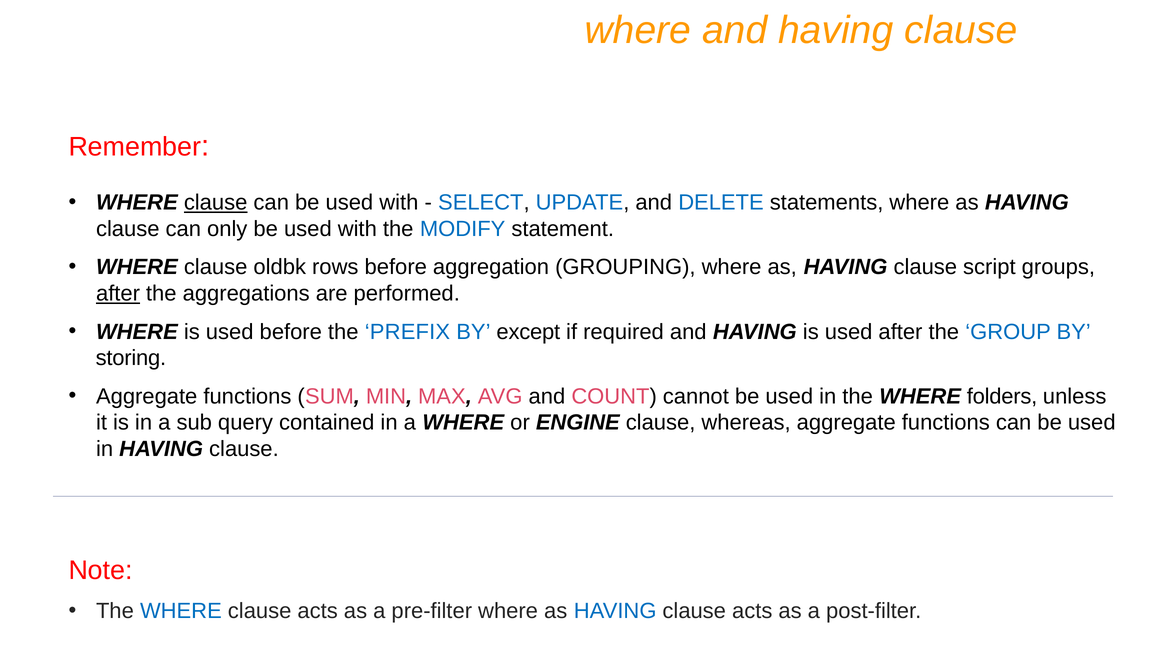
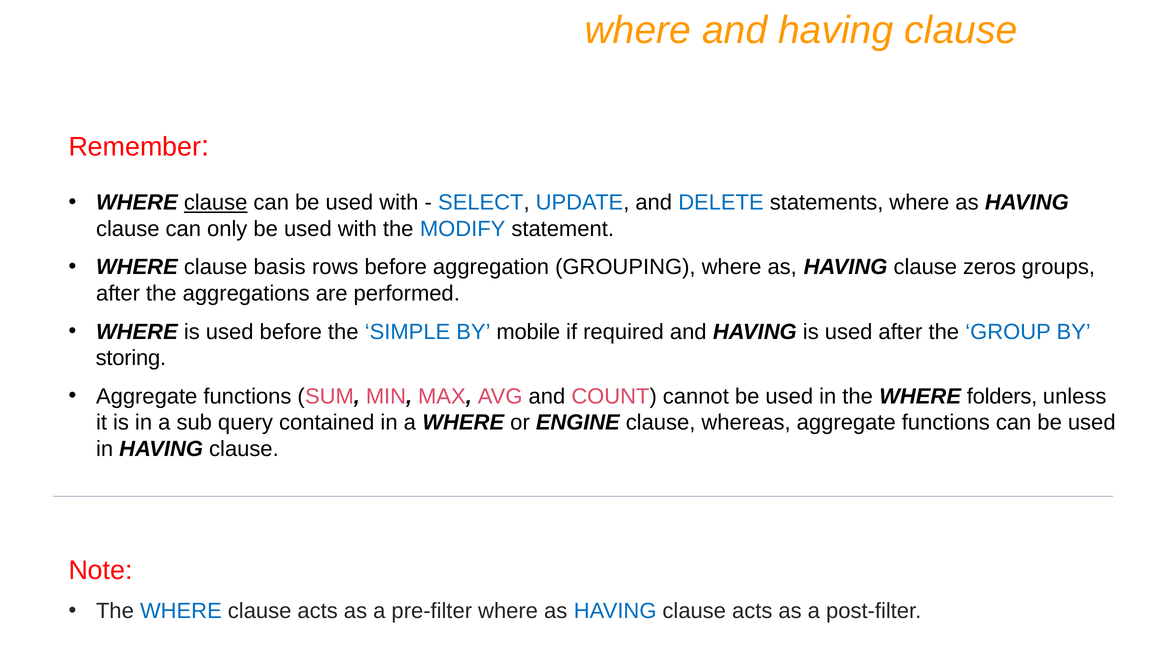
oldbk: oldbk -> basis (280, 267)
script: script -> zeros (989, 267)
after underline: present -> none (118, 294)
PREFIX: PREFIX -> SIMPLE (408, 332)
except: except -> mobile (528, 332)
